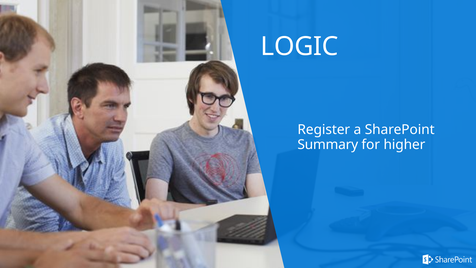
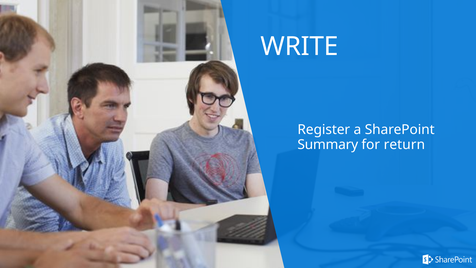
LOGIC: LOGIC -> WRITE (300, 46)
higher: higher -> return (404, 144)
